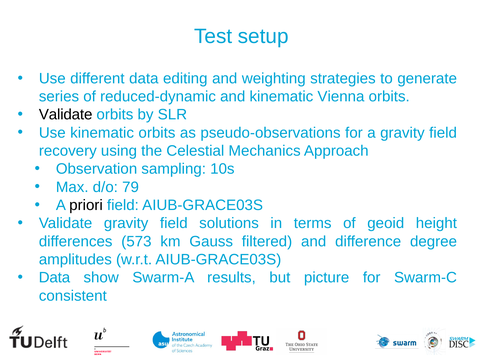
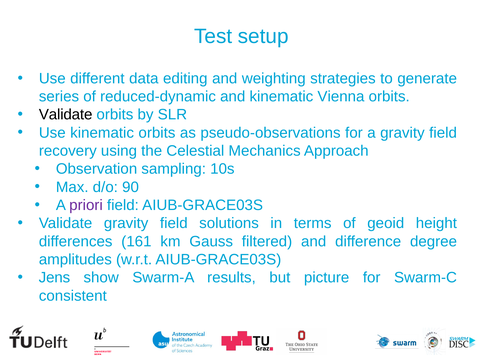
79: 79 -> 90 (131, 187)
priori colour: black -> purple (86, 205)
573: 573 -> 161 (136, 242)
Data: Data -> Jens (54, 278)
